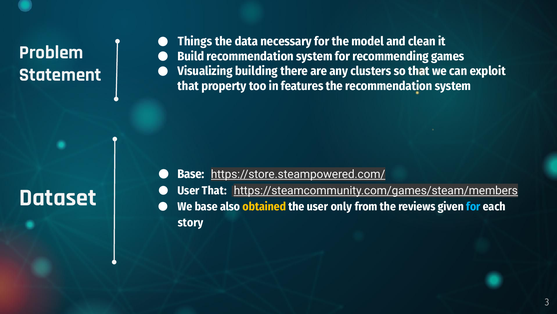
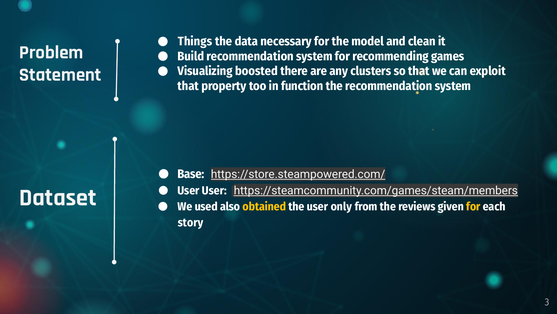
building: building -> boosted (256, 71)
features: features -> function (302, 86)
User That: That -> User (214, 190)
We base: base -> used (206, 206)
for colour: light blue -> yellow (473, 206)
